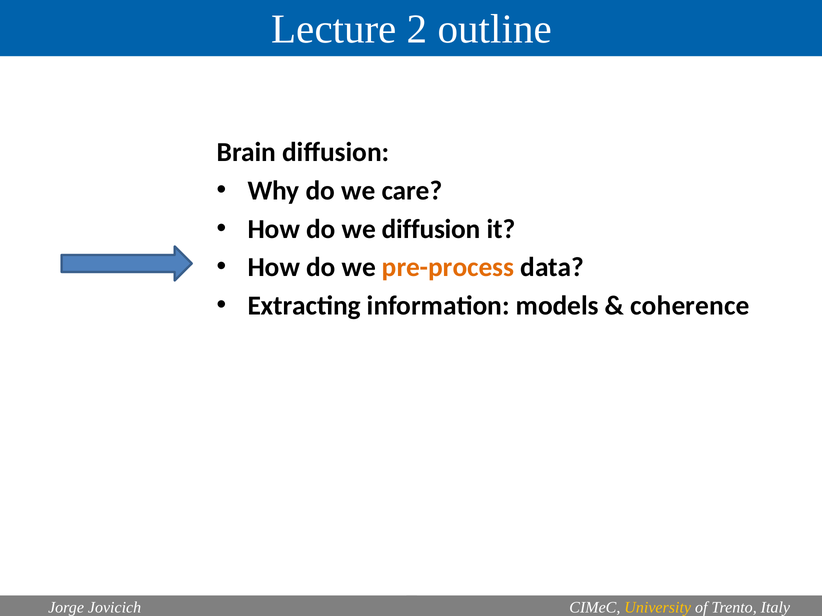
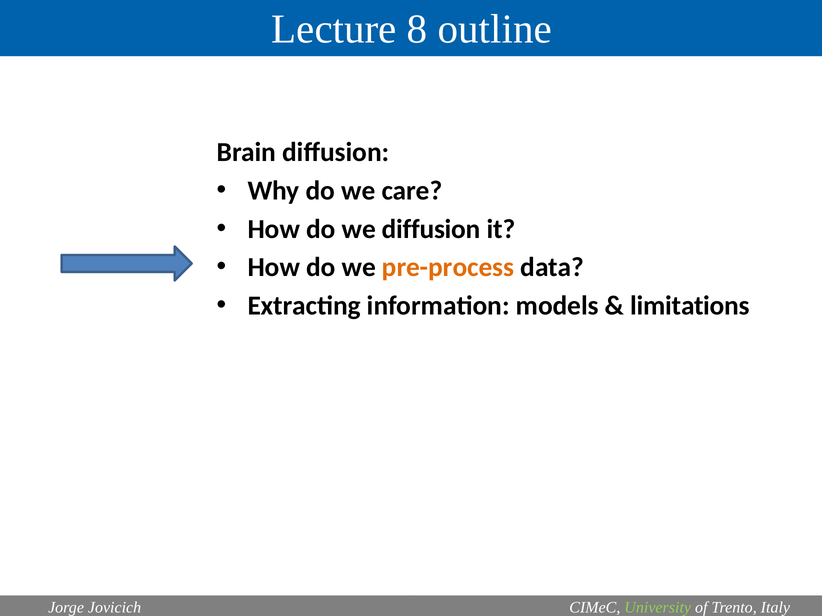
2: 2 -> 8 (417, 29)
coherence: coherence -> limitations (690, 306)
University colour: yellow -> light green (658, 608)
